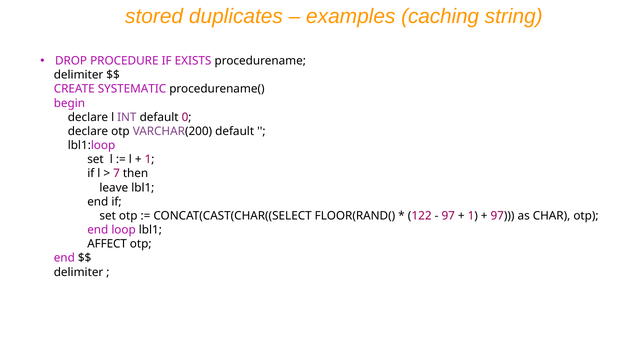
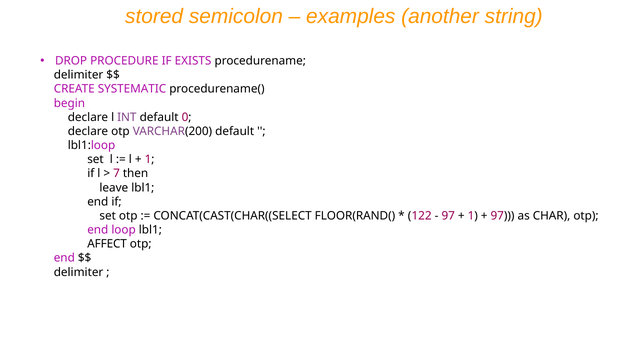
duplicates: duplicates -> semicolon (236, 16)
caching: caching -> another (440, 16)
